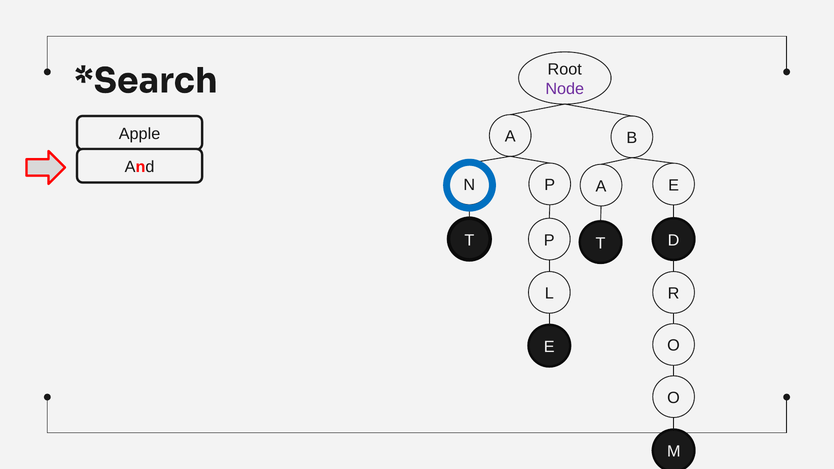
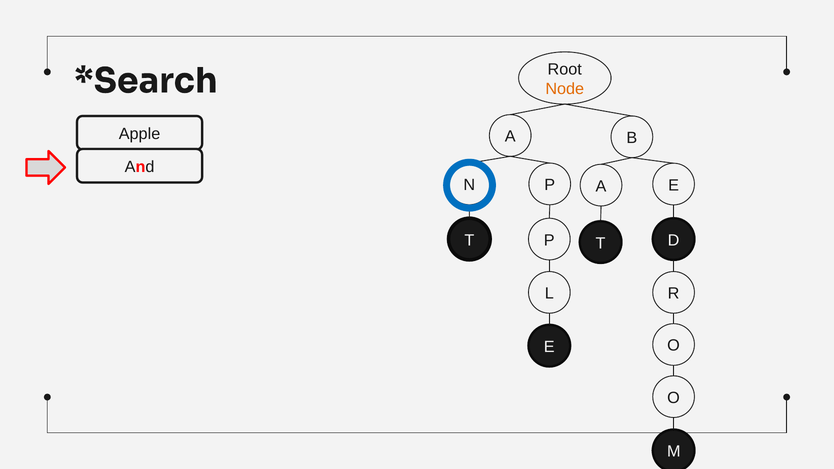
Node colour: purple -> orange (565, 89)
